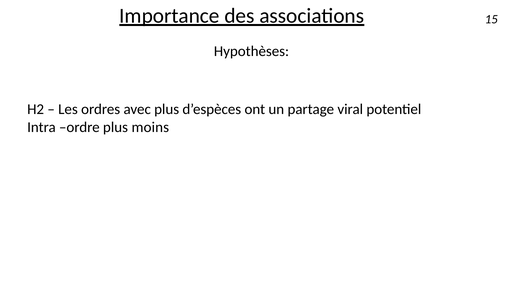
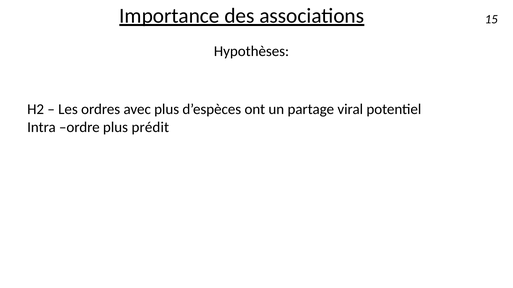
moins: moins -> prédit (150, 127)
